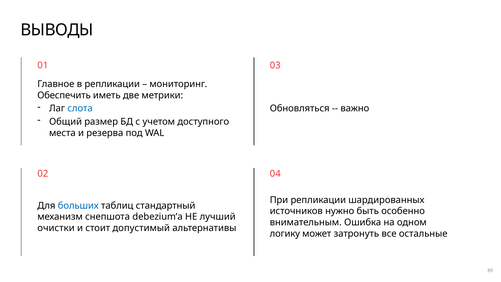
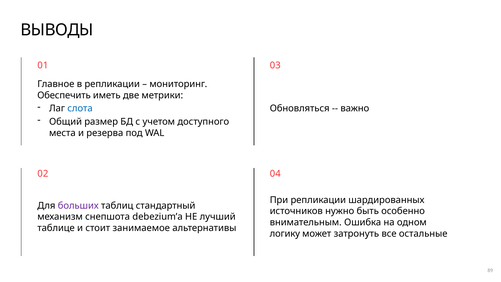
больших colour: blue -> purple (78, 205)
очистки: очистки -> таблице (56, 228)
допустимый: допустимый -> занимаемое (141, 228)
